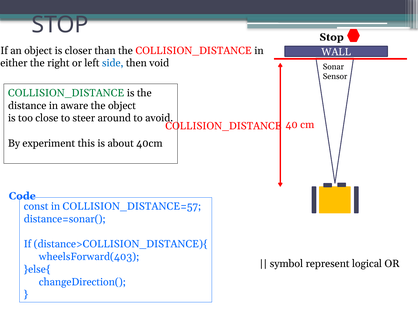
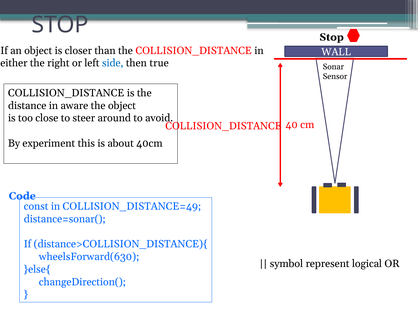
void: void -> true (159, 63)
COLLISION_DISTANCE colour: green -> black (66, 93)
COLLISION_DISTANCE=57: COLLISION_DISTANCE=57 -> COLLISION_DISTANCE=49 (132, 206)
wheelsForward(403: wheelsForward(403 -> wheelsForward(630 (89, 256)
